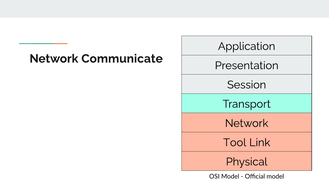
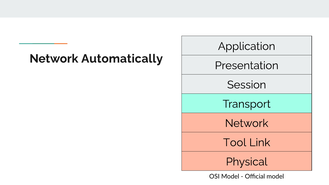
Communicate: Communicate -> Automatically (122, 59)
